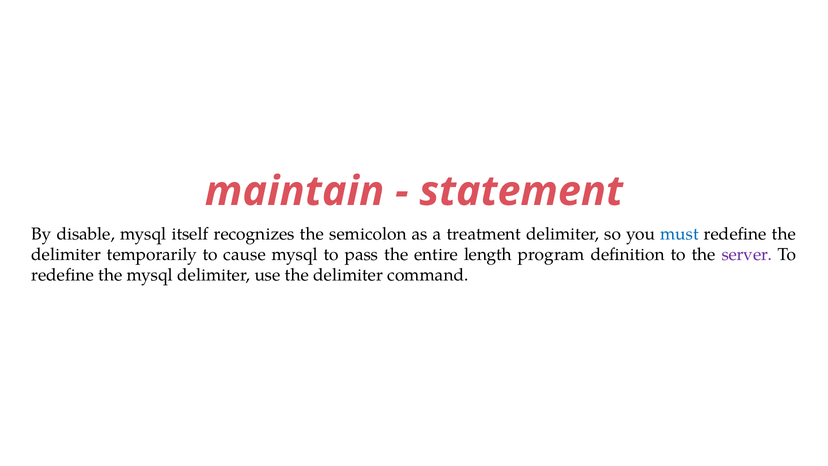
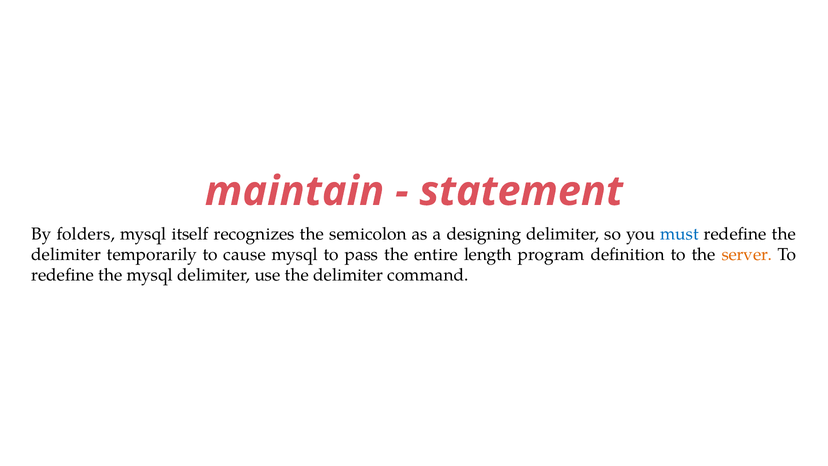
disable: disable -> folders (86, 234)
treatment: treatment -> designing (484, 234)
server colour: purple -> orange (747, 254)
